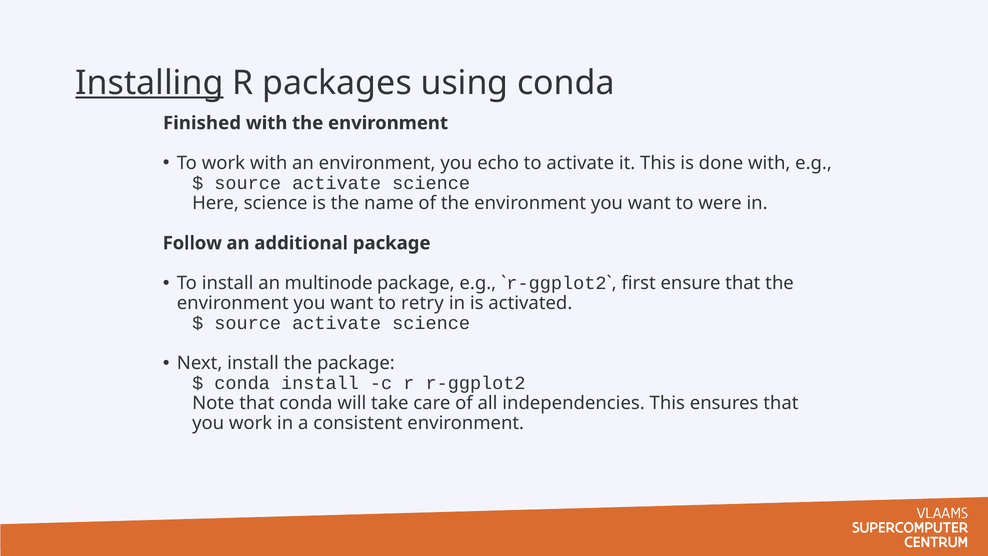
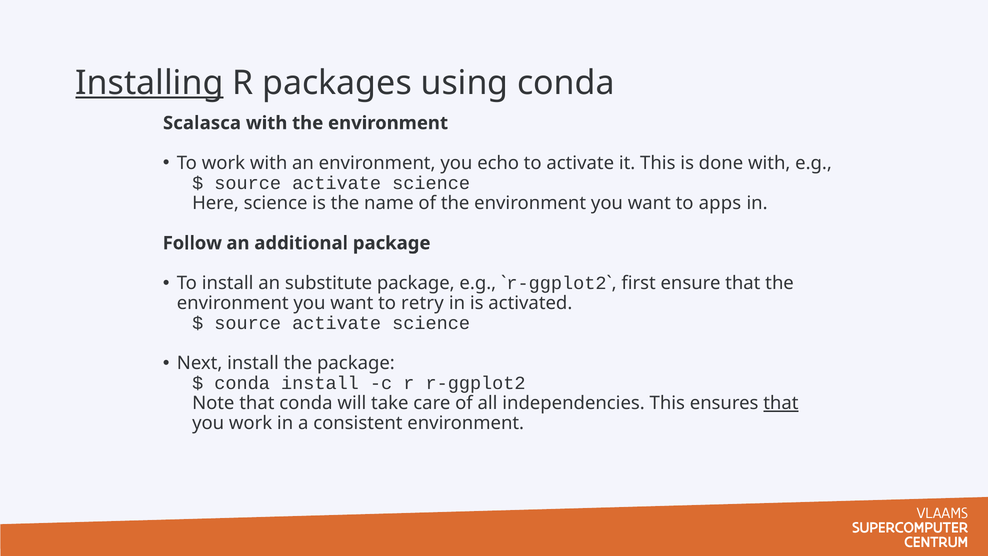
Finished: Finished -> Scalasca (202, 123)
were: were -> apps (720, 203)
multinode: multinode -> substitute (329, 283)
that underline: none -> present (781, 403)
